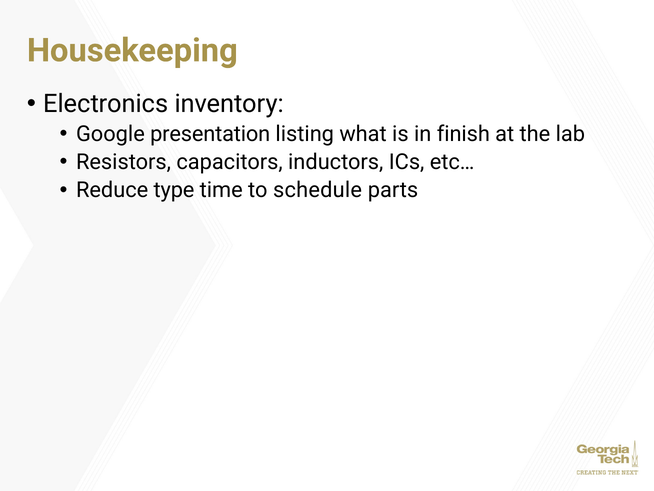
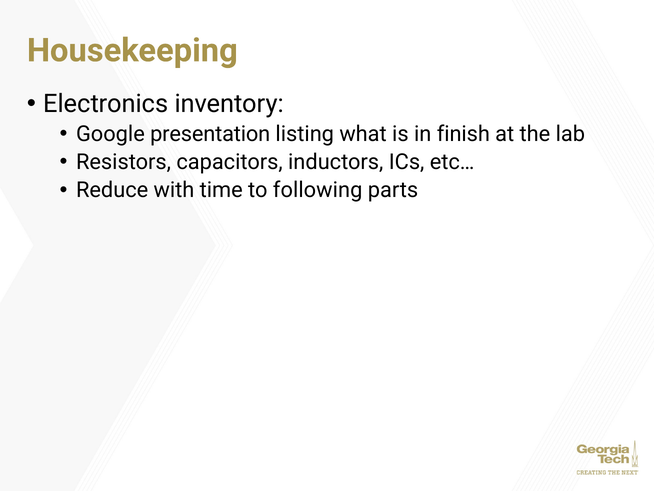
type: type -> with (174, 190)
schedule: schedule -> following (318, 190)
